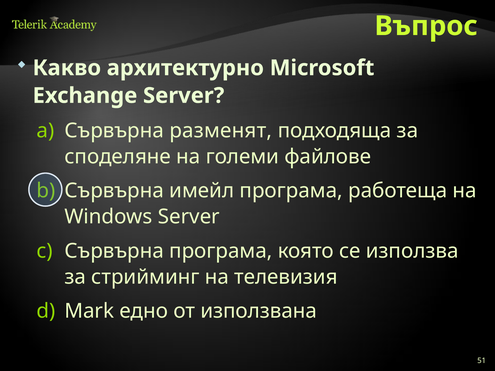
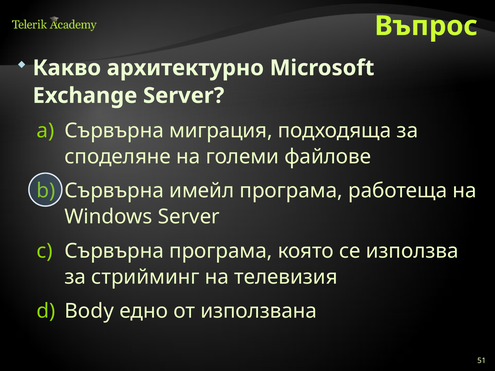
разменят: разменят -> миграция (221, 131)
Mark: Mark -> Body (89, 311)
